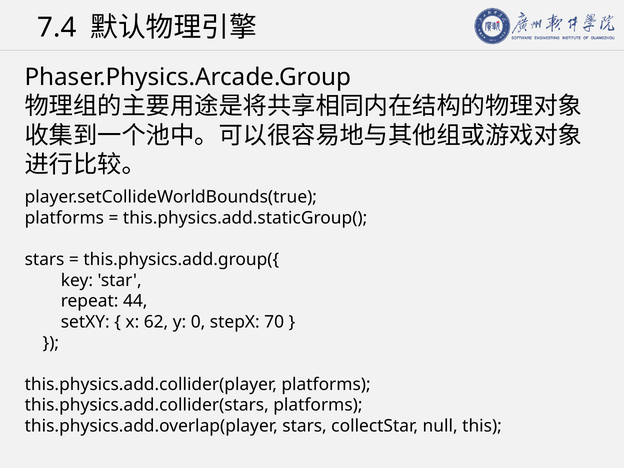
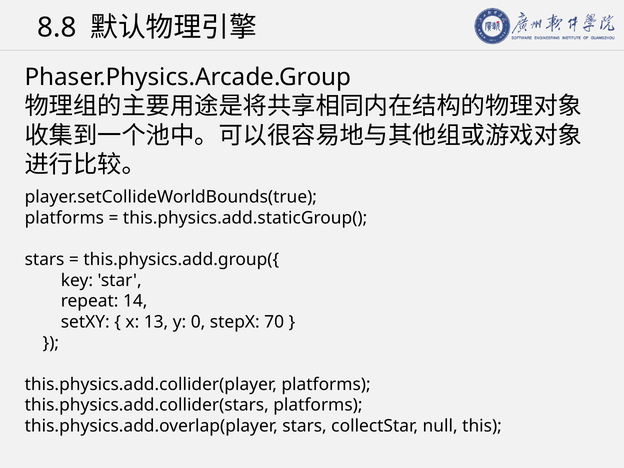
7.4: 7.4 -> 8.8 (57, 28)
44: 44 -> 14 (135, 301)
62: 62 -> 13 (156, 322)
